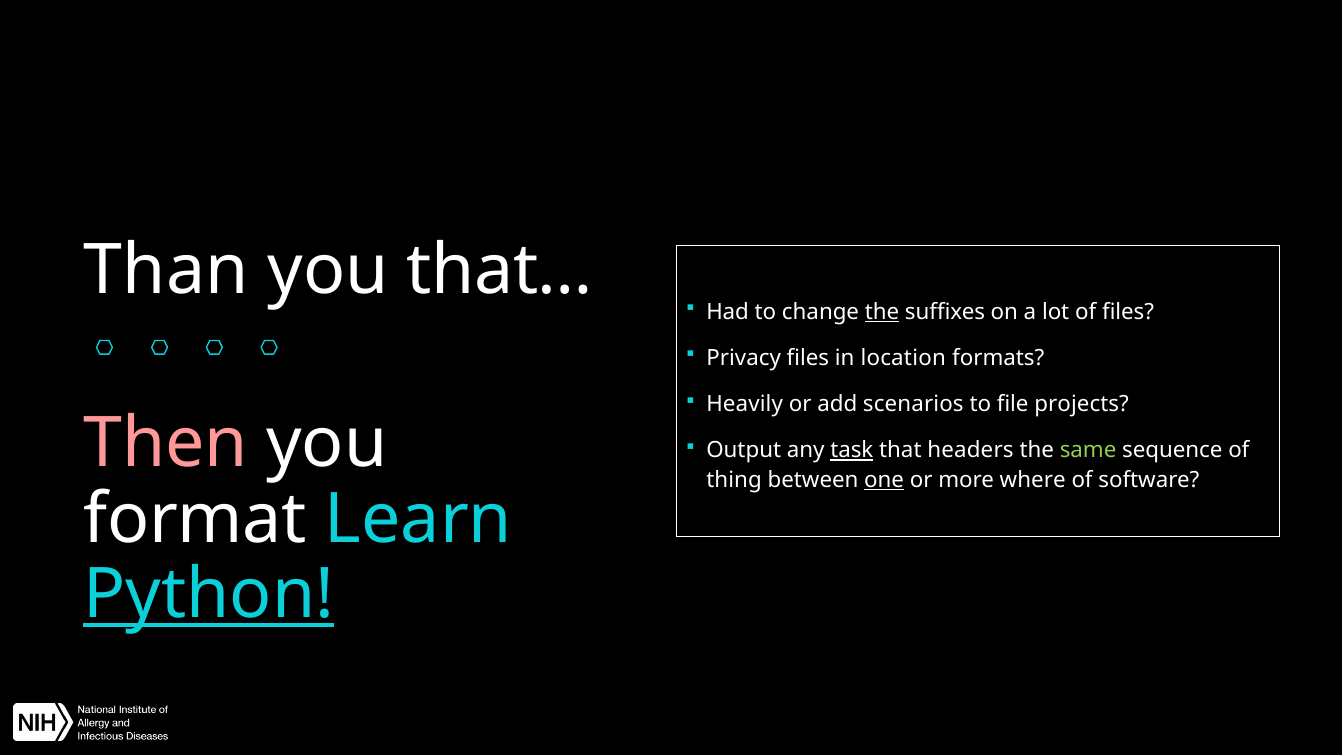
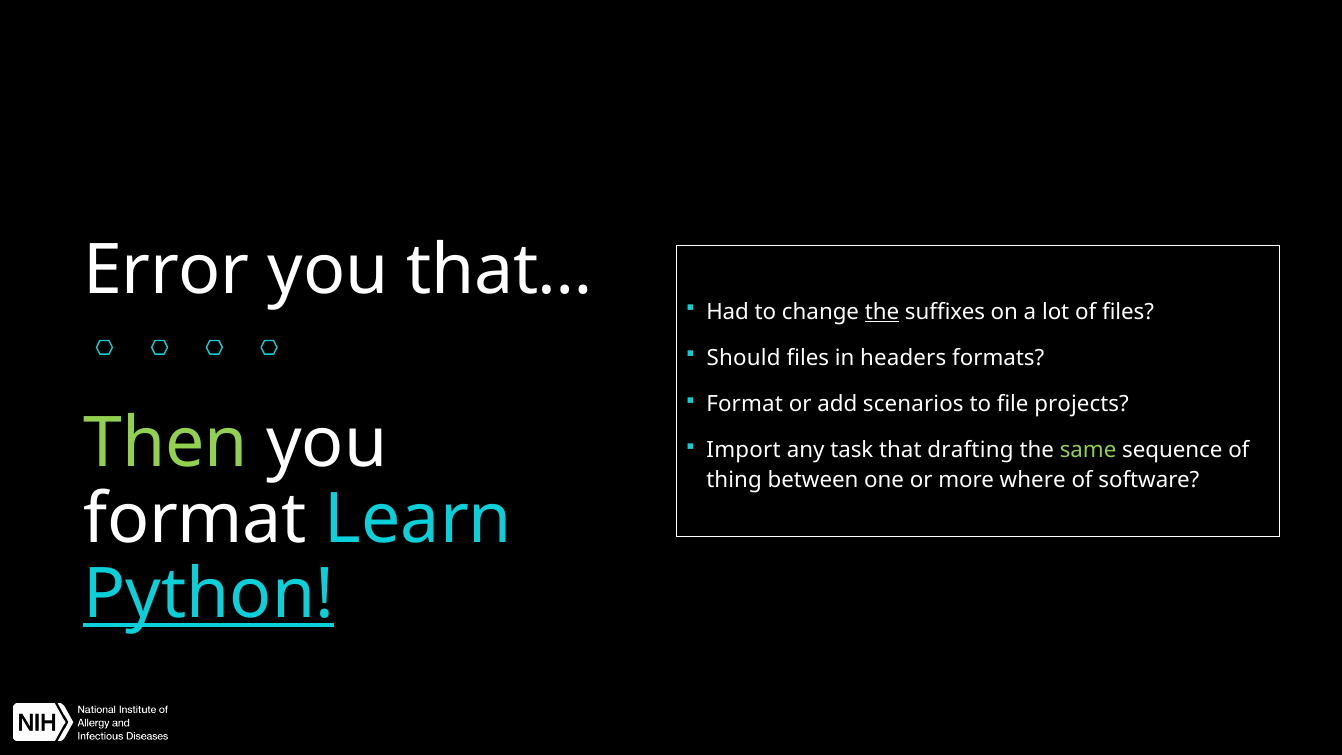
Than: Than -> Error (167, 270)
Privacy: Privacy -> Should (744, 358)
location: location -> headers (903, 358)
Heavily: Heavily -> Format (745, 404)
Then colour: pink -> light green (166, 443)
Output: Output -> Import (744, 450)
task underline: present -> none (852, 450)
headers: headers -> drafting (970, 450)
one underline: present -> none (884, 480)
